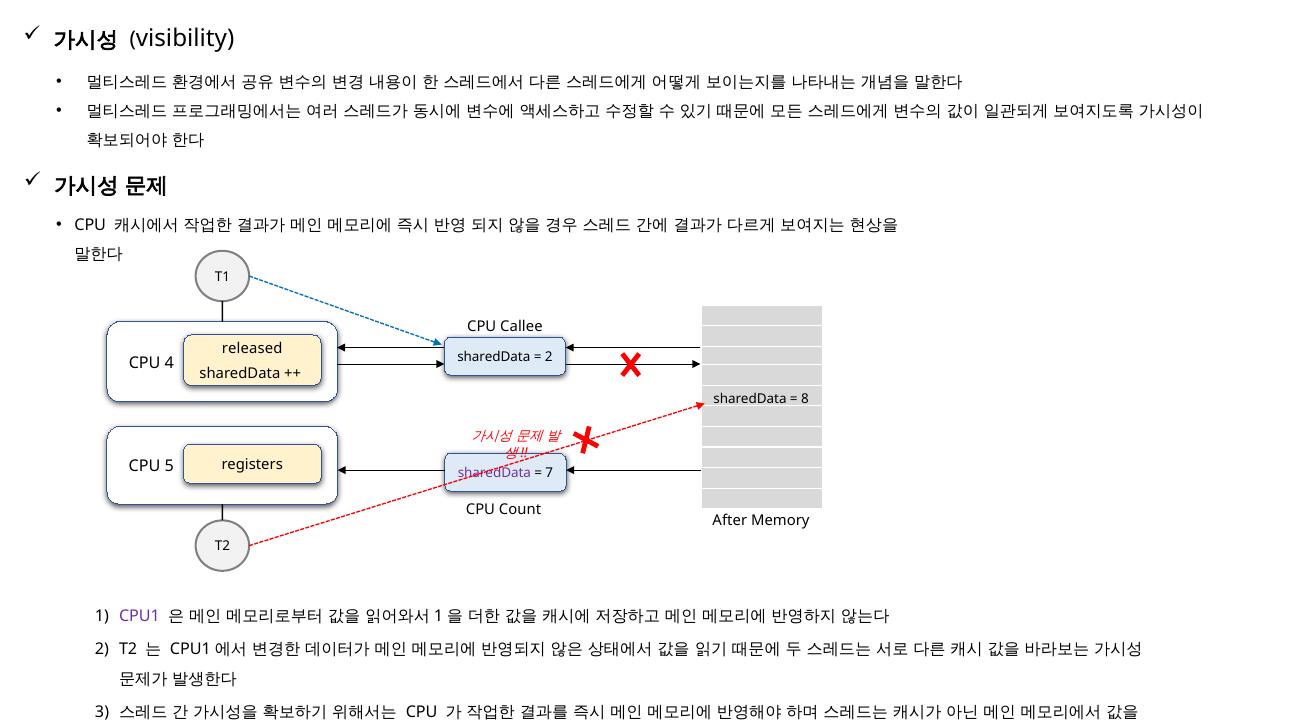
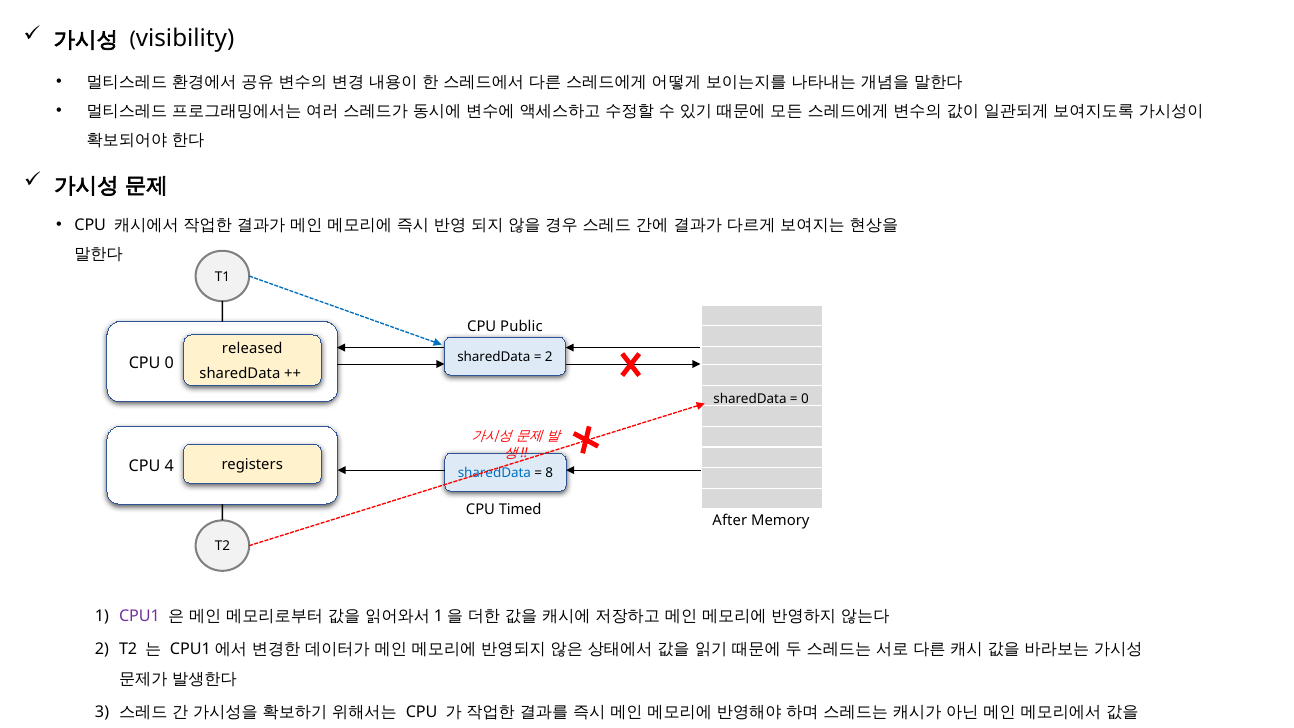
Callee: Callee -> Public (521, 327)
CPU 4: 4 -> 0 (169, 363)
8: 8 -> 0 (805, 399)
5: 5 -> 4 (169, 466)
sharedData colour: purple -> blue (494, 473)
7: 7 -> 8 (549, 473)
Count: Count -> Timed (520, 509)
